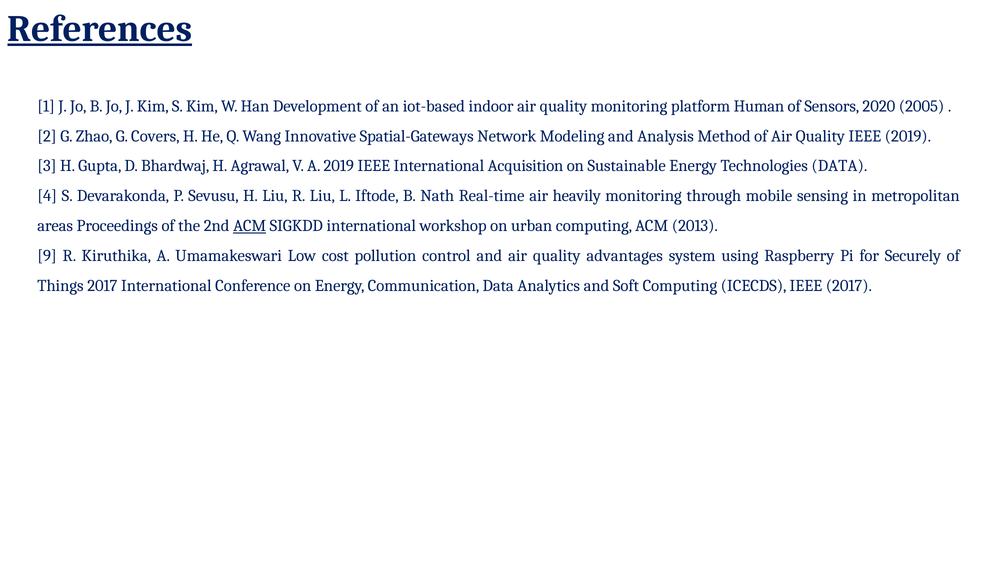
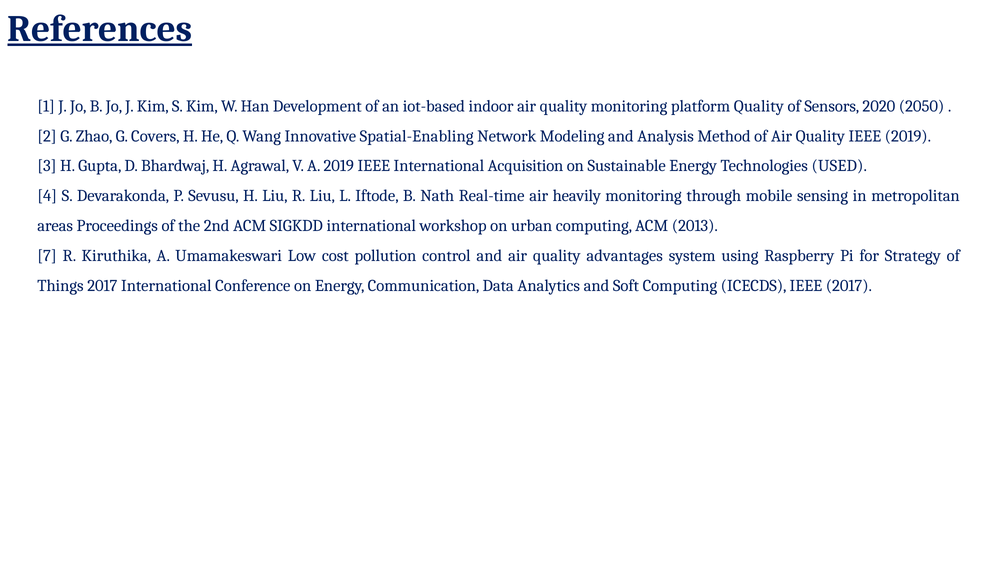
platform Human: Human -> Quality (759, 106)
2005: 2005 -> 2050 (922, 106)
Spatial-Gateways: Spatial-Gateways -> Spatial-Enabling (417, 136)
Technologies DATA: DATA -> USED (839, 166)
ACM underline: present -> none (250, 226)
9: 9 -> 7 (47, 256)
Securely: Securely -> Strategy (913, 256)
